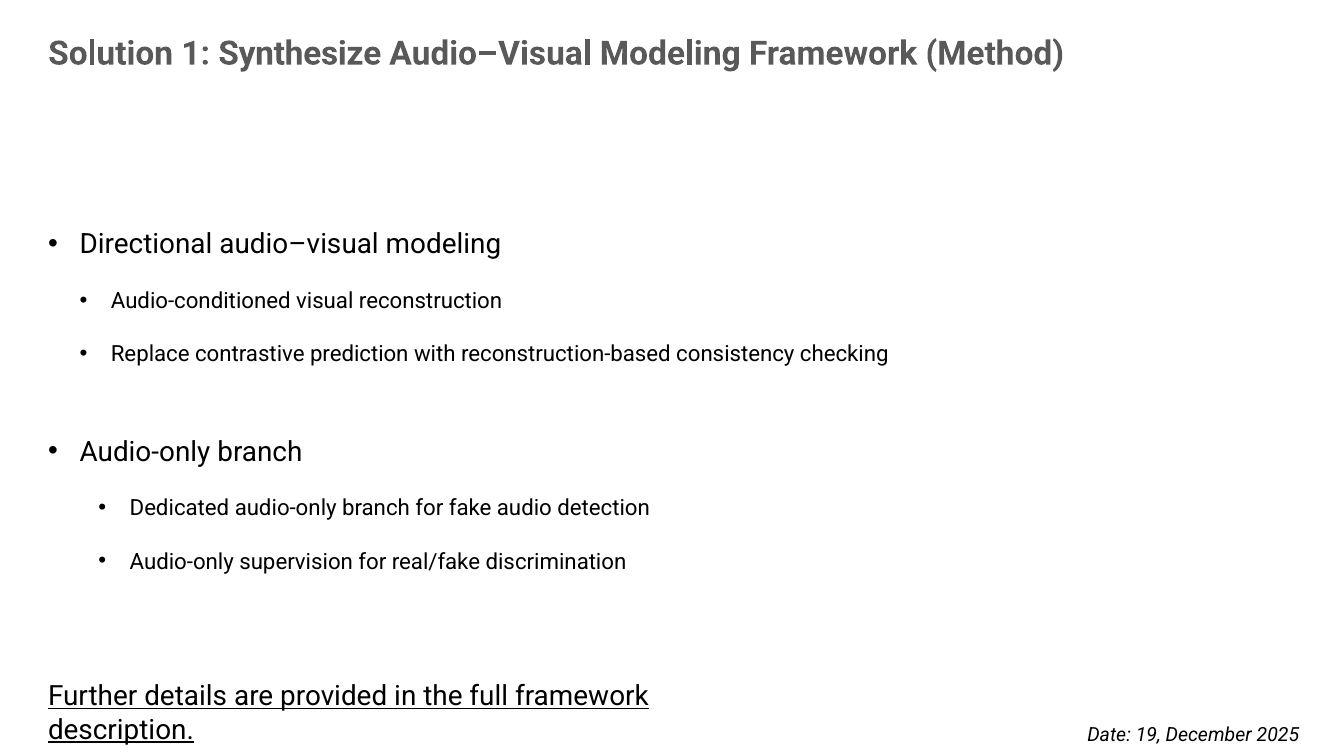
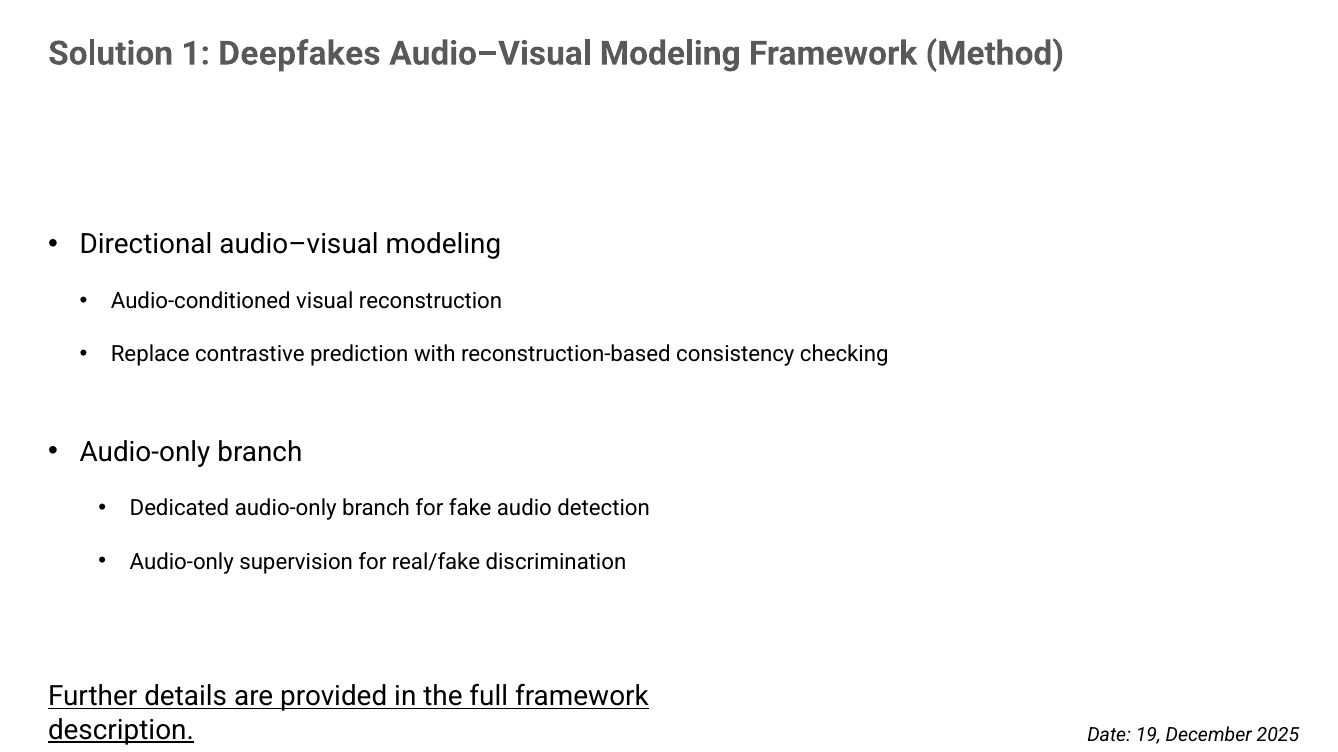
Synthesize: Synthesize -> Deepfakes (299, 54)
